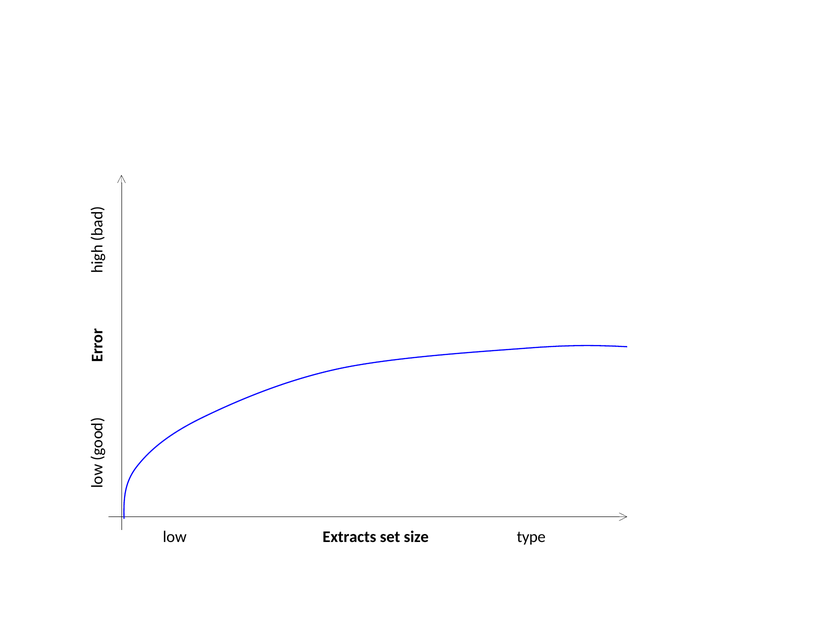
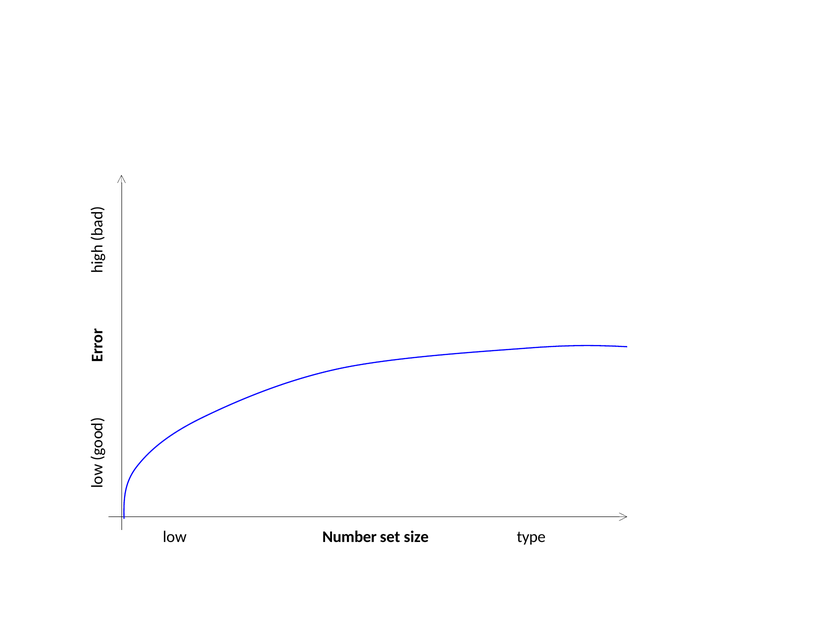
Extracts: Extracts -> Number (350, 536)
